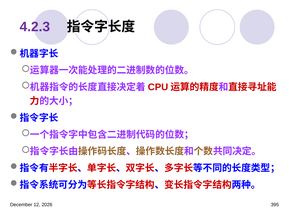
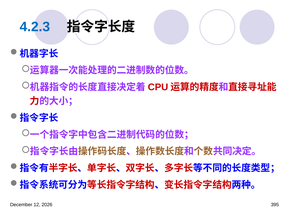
4.2.3 colour: purple -> blue (35, 27)
